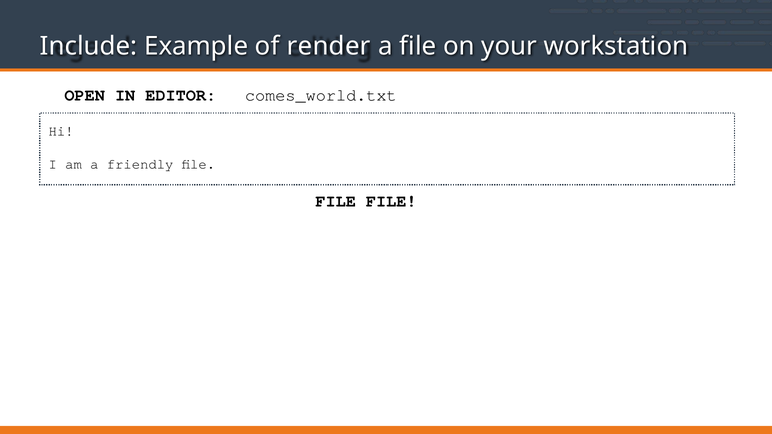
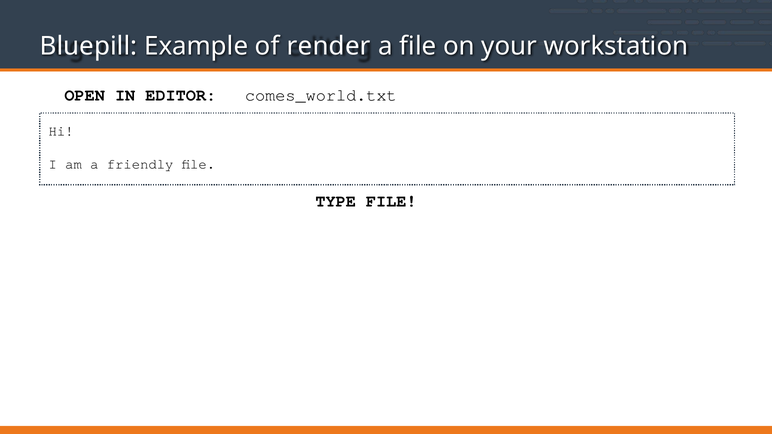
Include: Include -> Bluepill (89, 46)
FILE: FILE -> TYPE (336, 201)
